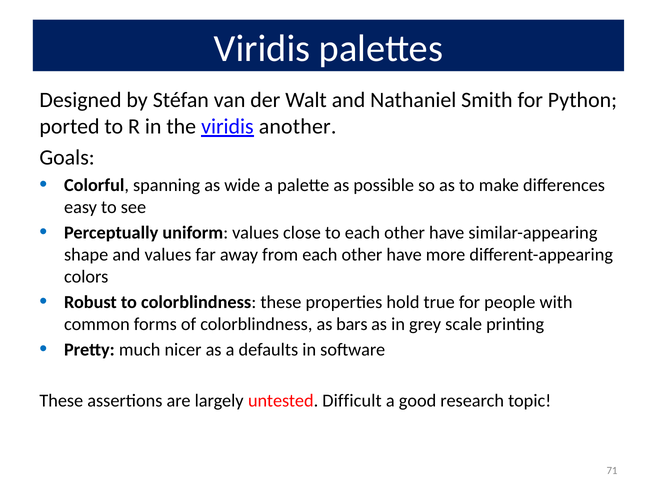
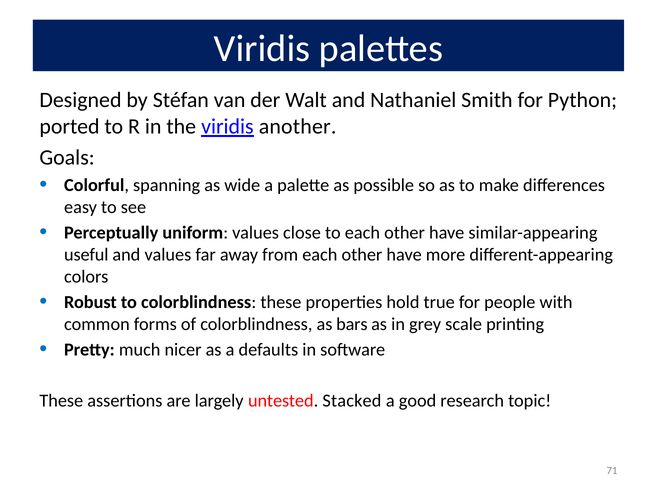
shape: shape -> useful (86, 254)
Difficult: Difficult -> Stacked (352, 401)
